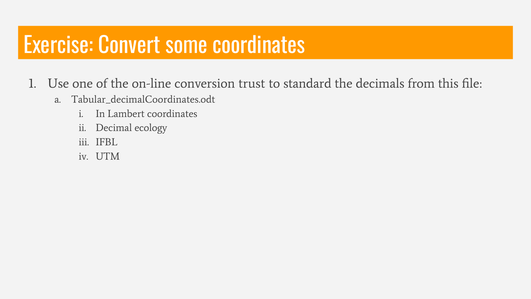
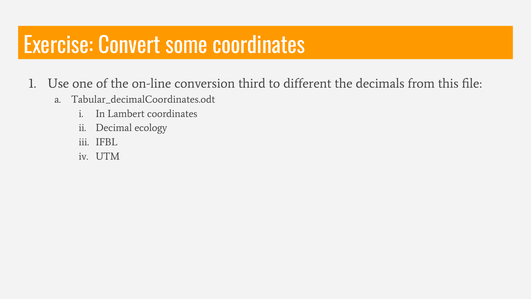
trust: trust -> third (252, 84)
standard: standard -> different (307, 84)
